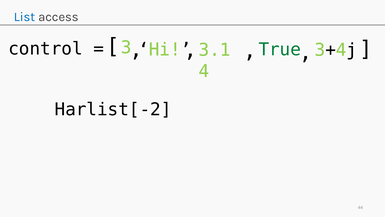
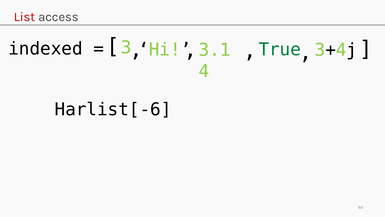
List colour: blue -> red (25, 17)
control: control -> indexed (46, 49)
Harlist[-2: Harlist[-2 -> Harlist[-6 (113, 109)
